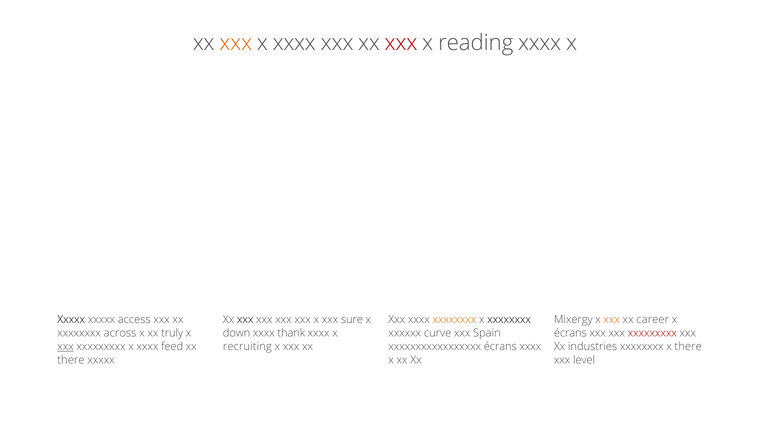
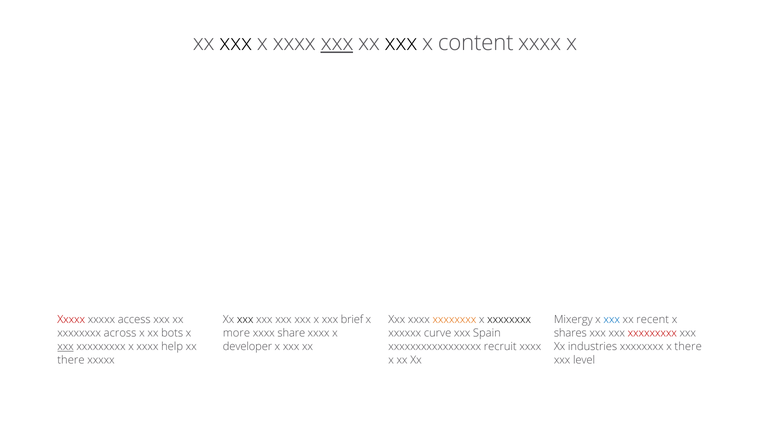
xxx colour: orange -> black (236, 43)
xxx underline: none -> present (337, 43)
xxx colour: red -> black (401, 43)
reading: reading -> content (476, 43)
Xxxxx colour: black -> red (71, 320)
sure: sure -> brief (352, 320)
xxx colour: orange -> blue (612, 320)
career: career -> recent (653, 320)
truly: truly -> bots (172, 333)
down: down -> more (236, 333)
thank: thank -> share (291, 333)
écrans: écrans -> shares (570, 333)
feed: feed -> help (172, 346)
recruiting: recruiting -> developer (247, 346)
xxxxxxxxxxxxxxxxx écrans: écrans -> recruit (500, 346)
